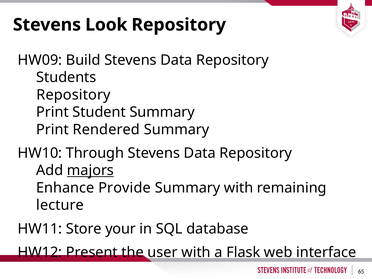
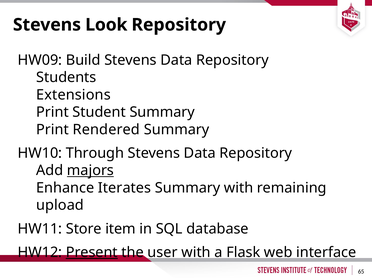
Repository: Repository -> Extensions (73, 95)
Provide: Provide -> Iterates (125, 188)
lecture: lecture -> upload (60, 205)
your: your -> item (121, 229)
Present underline: none -> present (92, 252)
